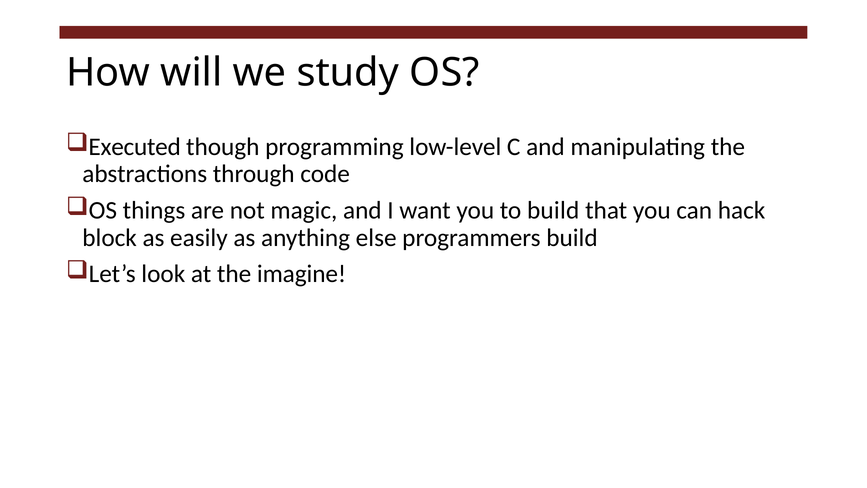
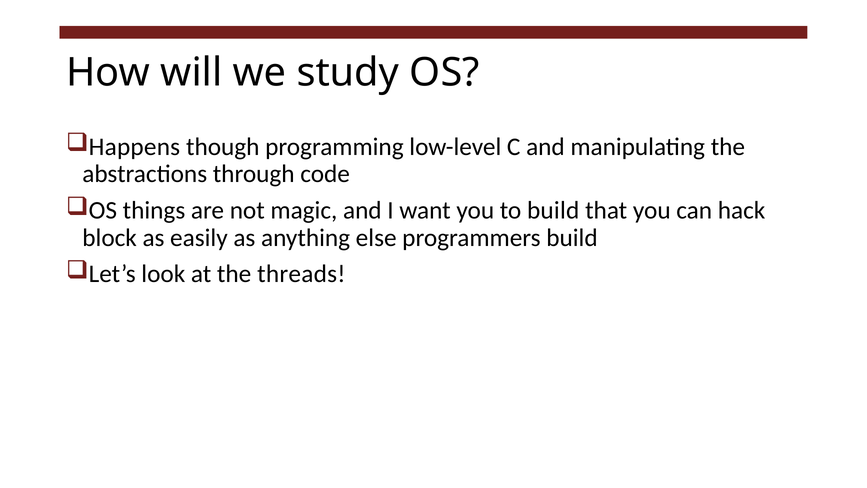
Executed: Executed -> Happens (134, 147)
imagine: imagine -> threads (301, 274)
